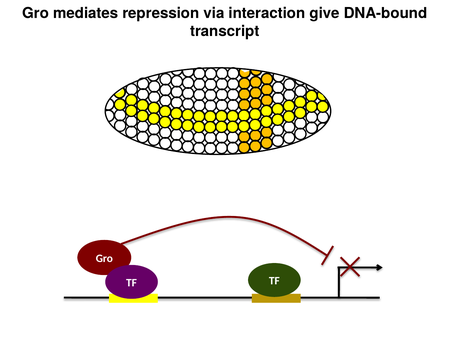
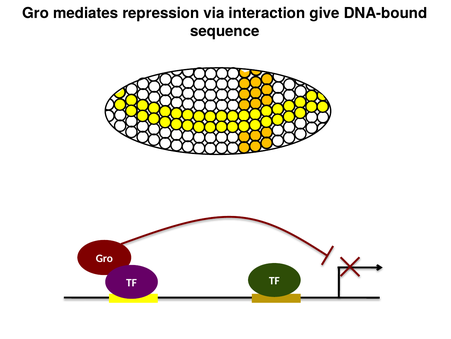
transcript: transcript -> sequence (225, 31)
